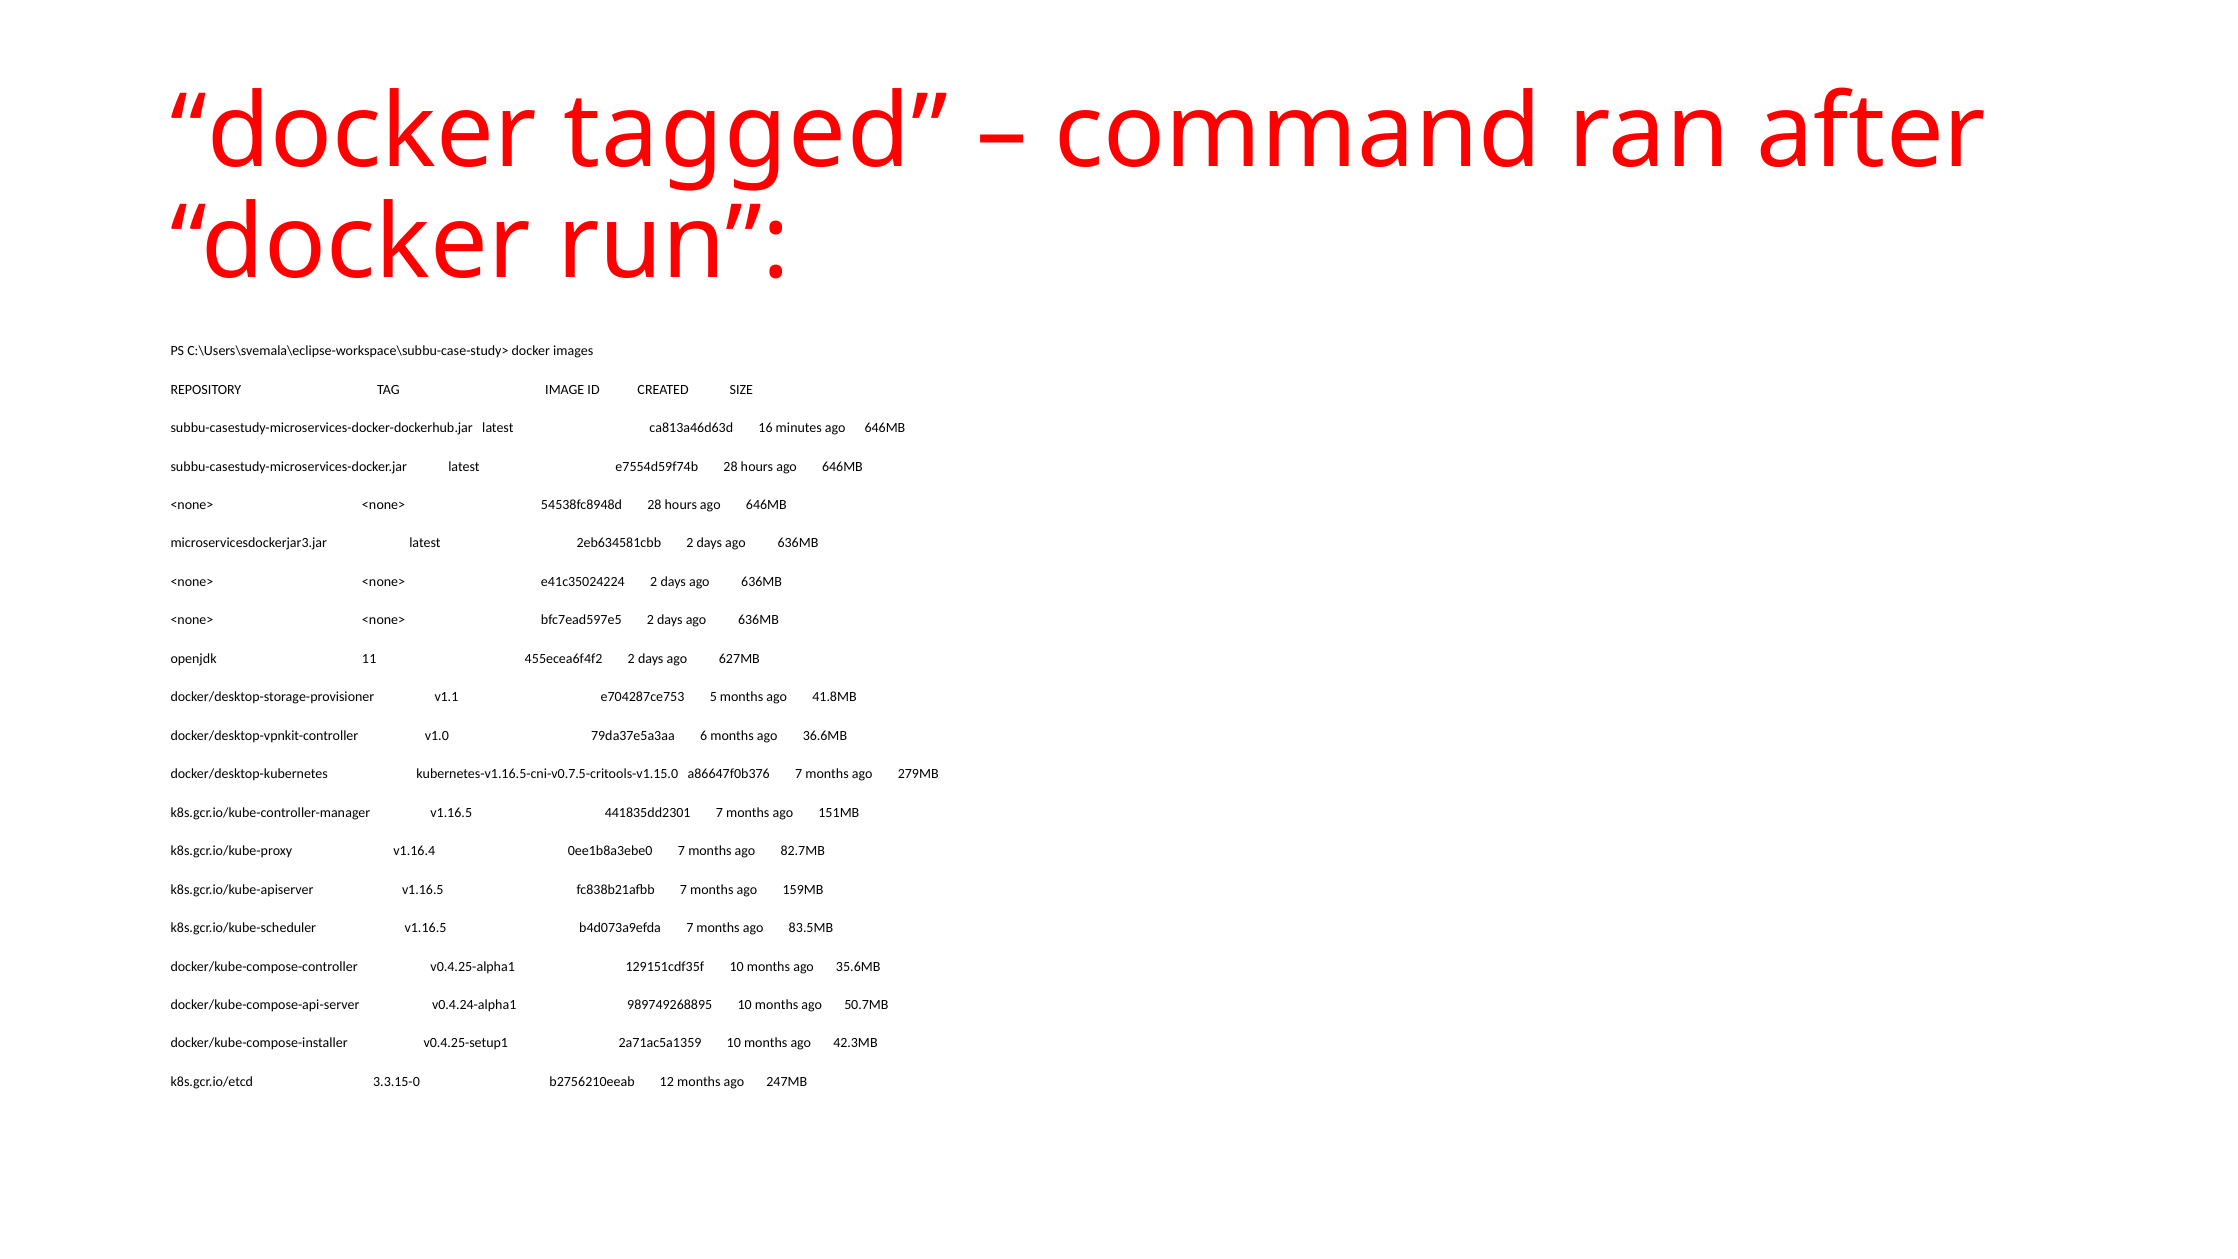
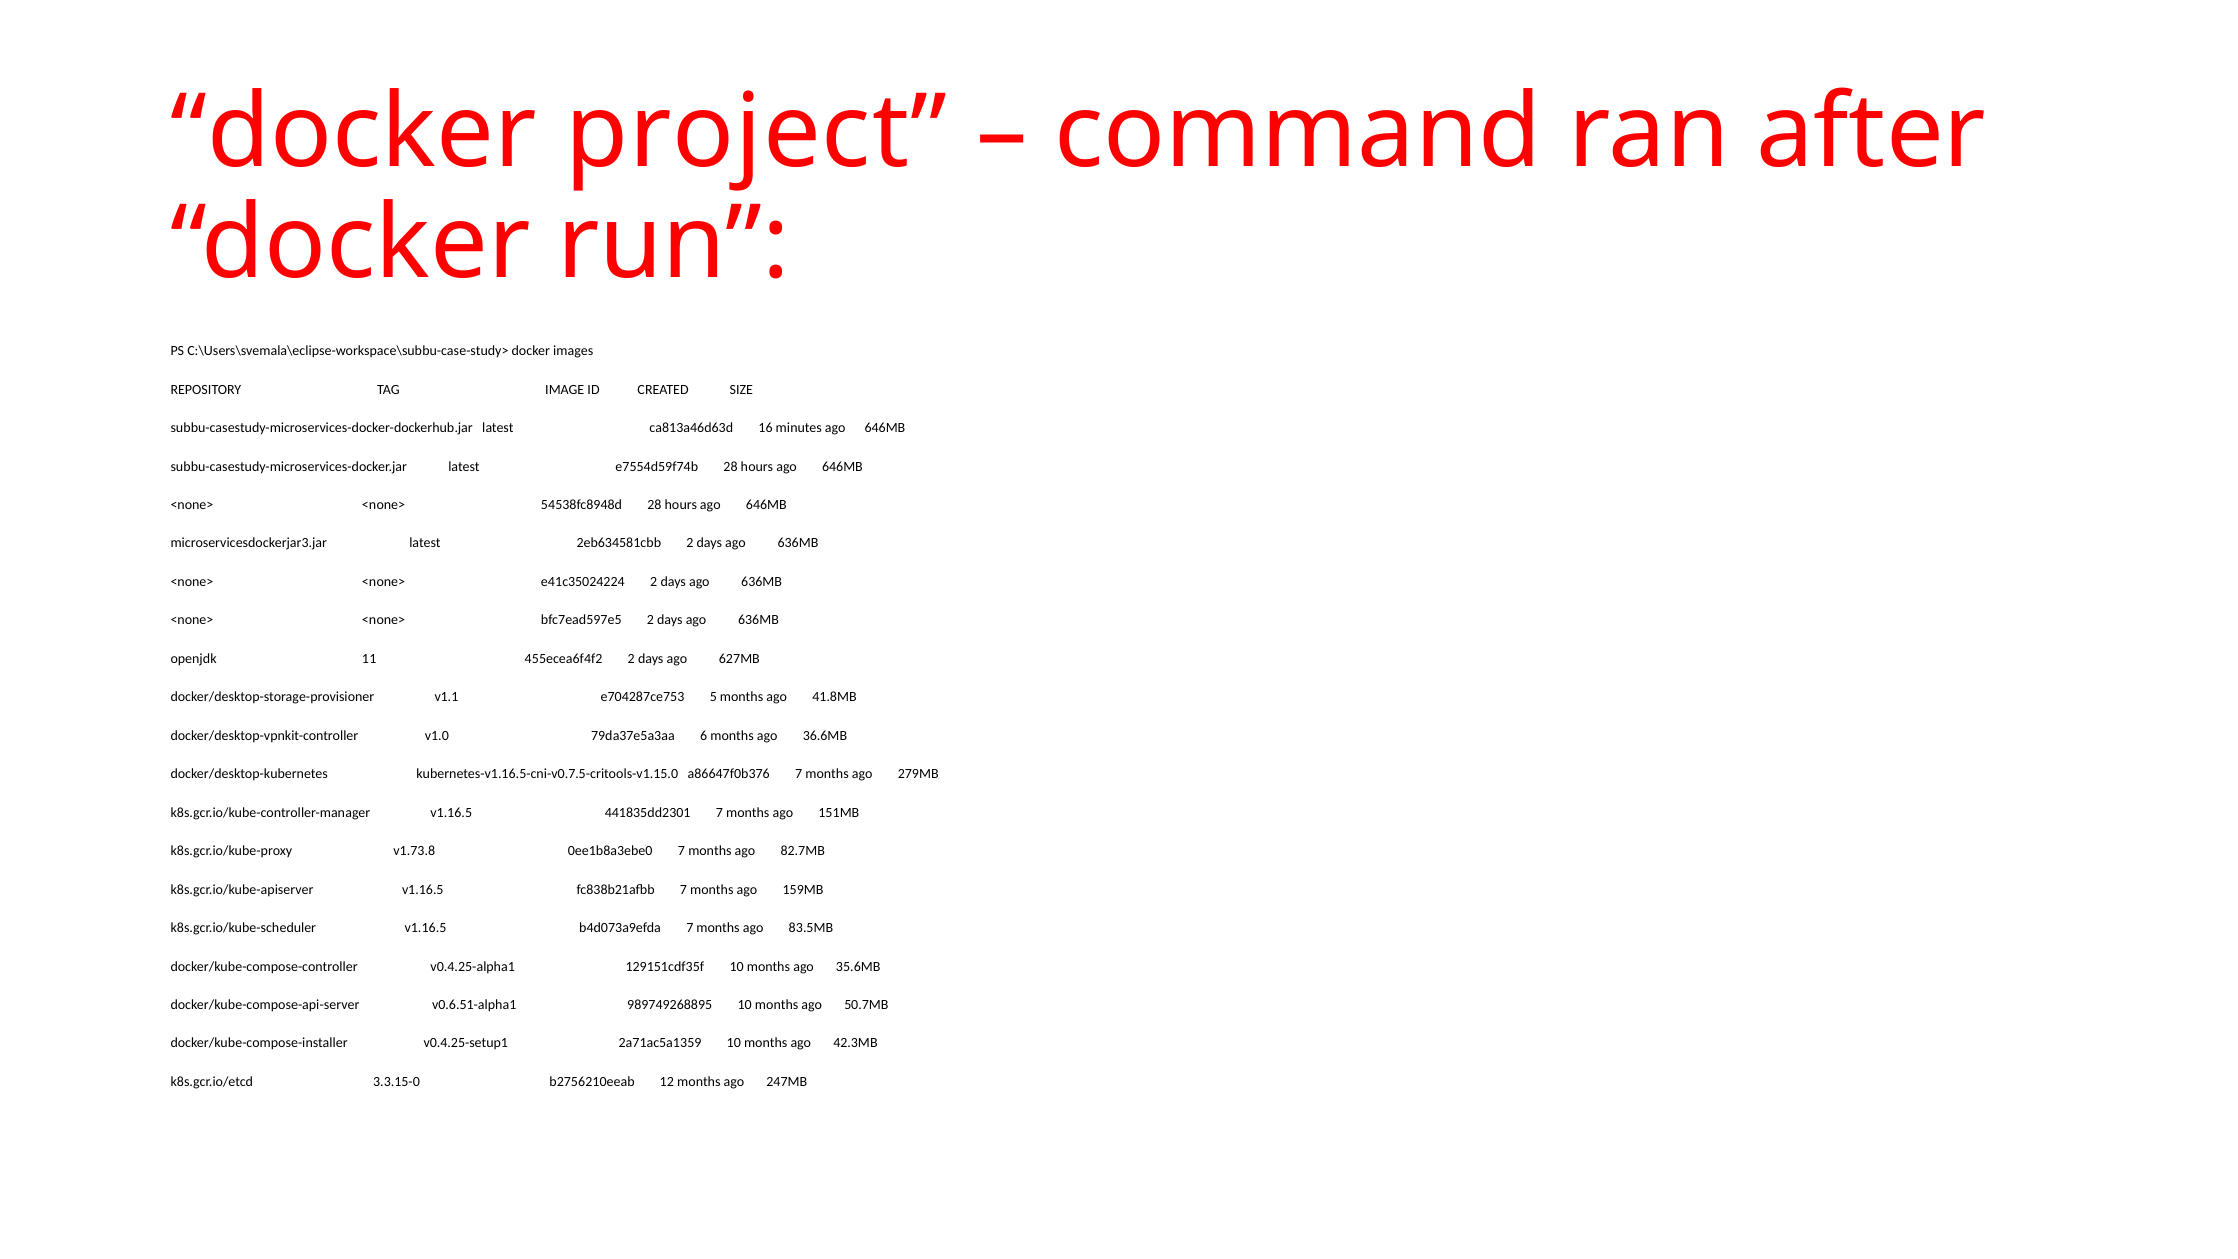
tagged: tagged -> project (756, 133)
v1.16.4: v1.16.4 -> v1.73.8 (414, 851)
v0.4.24-alpha1: v0.4.24-alpha1 -> v0.6.51-alpha1 (474, 1005)
